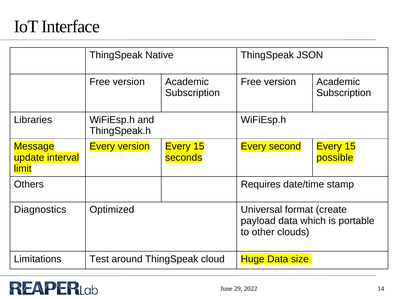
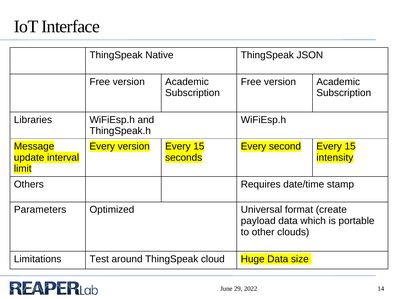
possible: possible -> intensity (335, 157)
Diagnostics: Diagnostics -> Parameters (40, 209)
